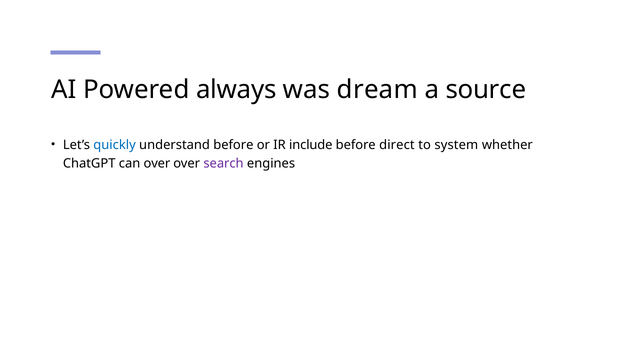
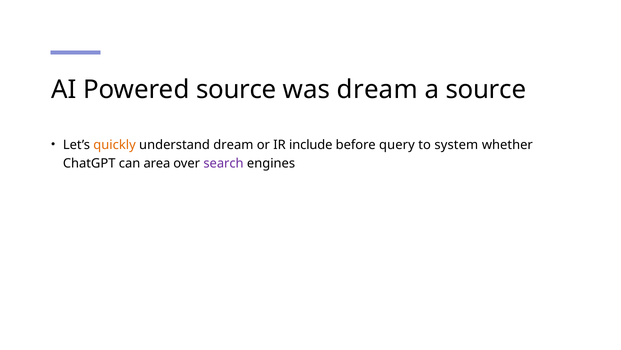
Powered always: always -> source (236, 90)
quickly colour: blue -> orange (115, 144)
understand before: before -> dream (233, 144)
direct: direct -> query (397, 144)
can over: over -> area (157, 163)
